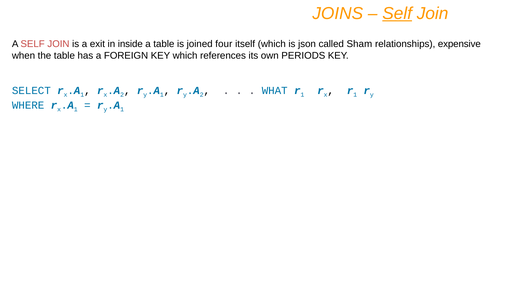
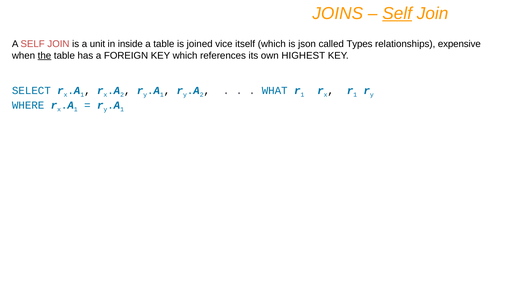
exit: exit -> unit (97, 44)
four: four -> vice (224, 44)
Sham: Sham -> Types (360, 44)
the underline: none -> present (44, 56)
PERIODS: PERIODS -> HIGHEST (303, 56)
